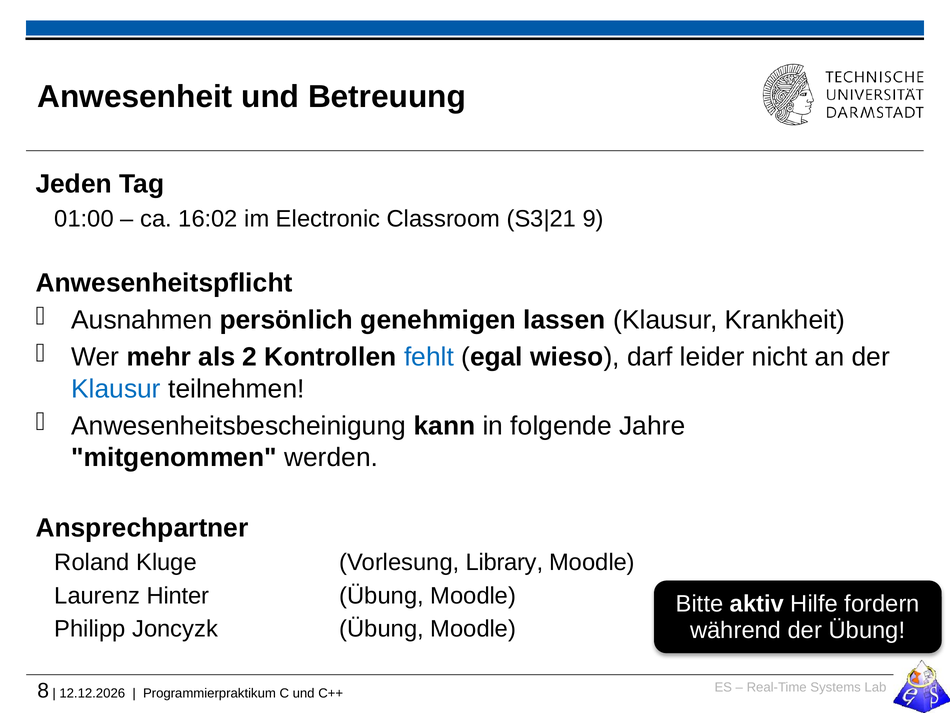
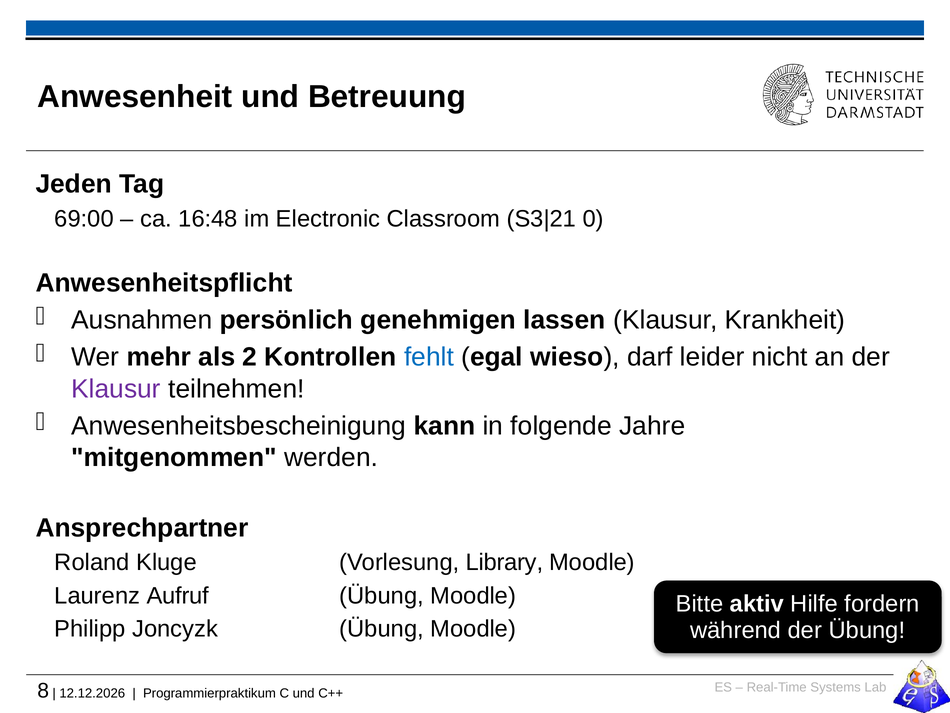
01:00: 01:00 -> 69:00 (84, 219)
16:02: 16:02 -> 16:48 (208, 219)
9: 9 -> 0 (593, 219)
Klausur colour: blue -> purple (116, 389)
Hinter: Hinter -> Aufruf (178, 595)
